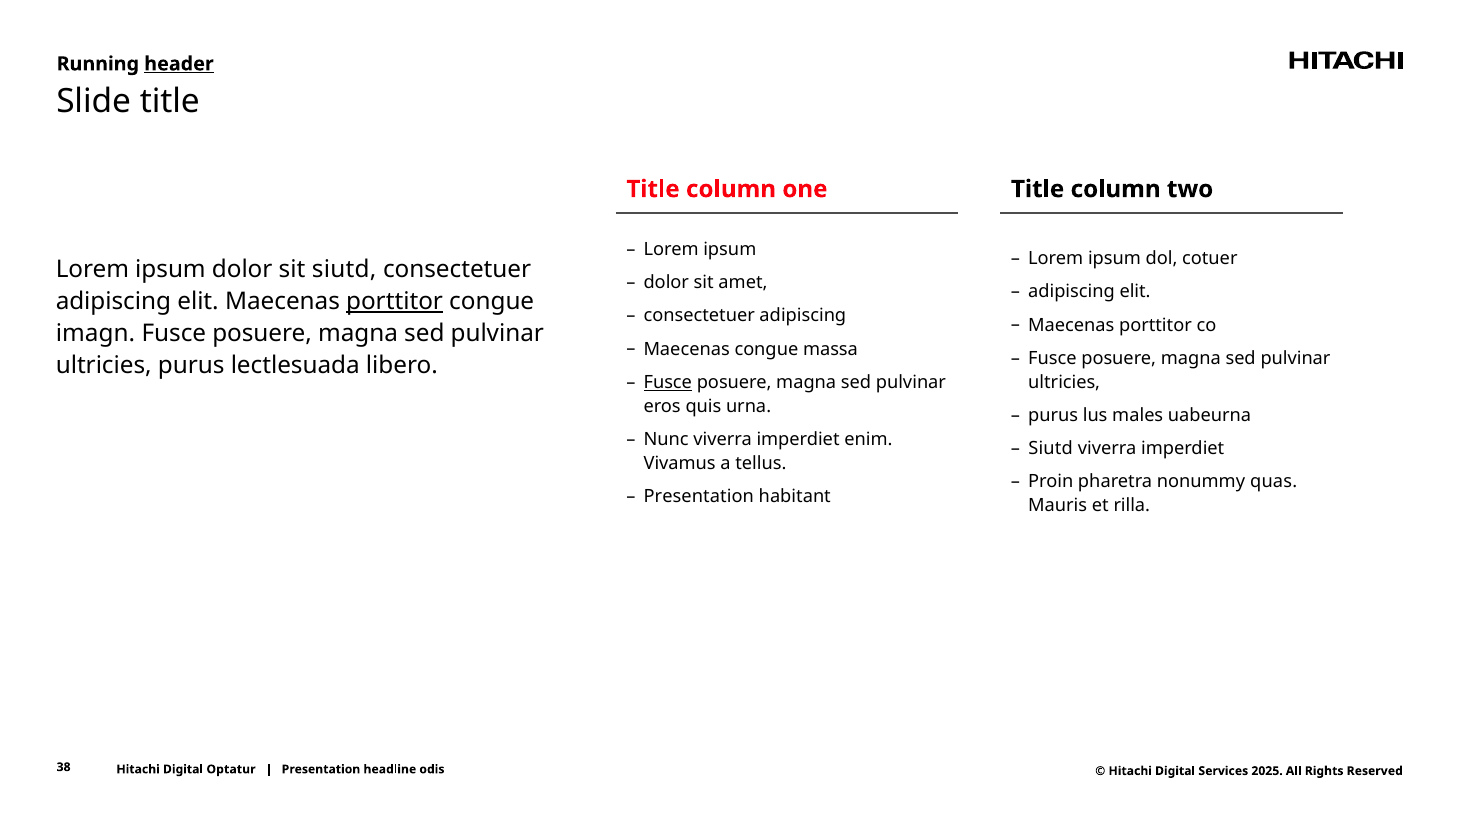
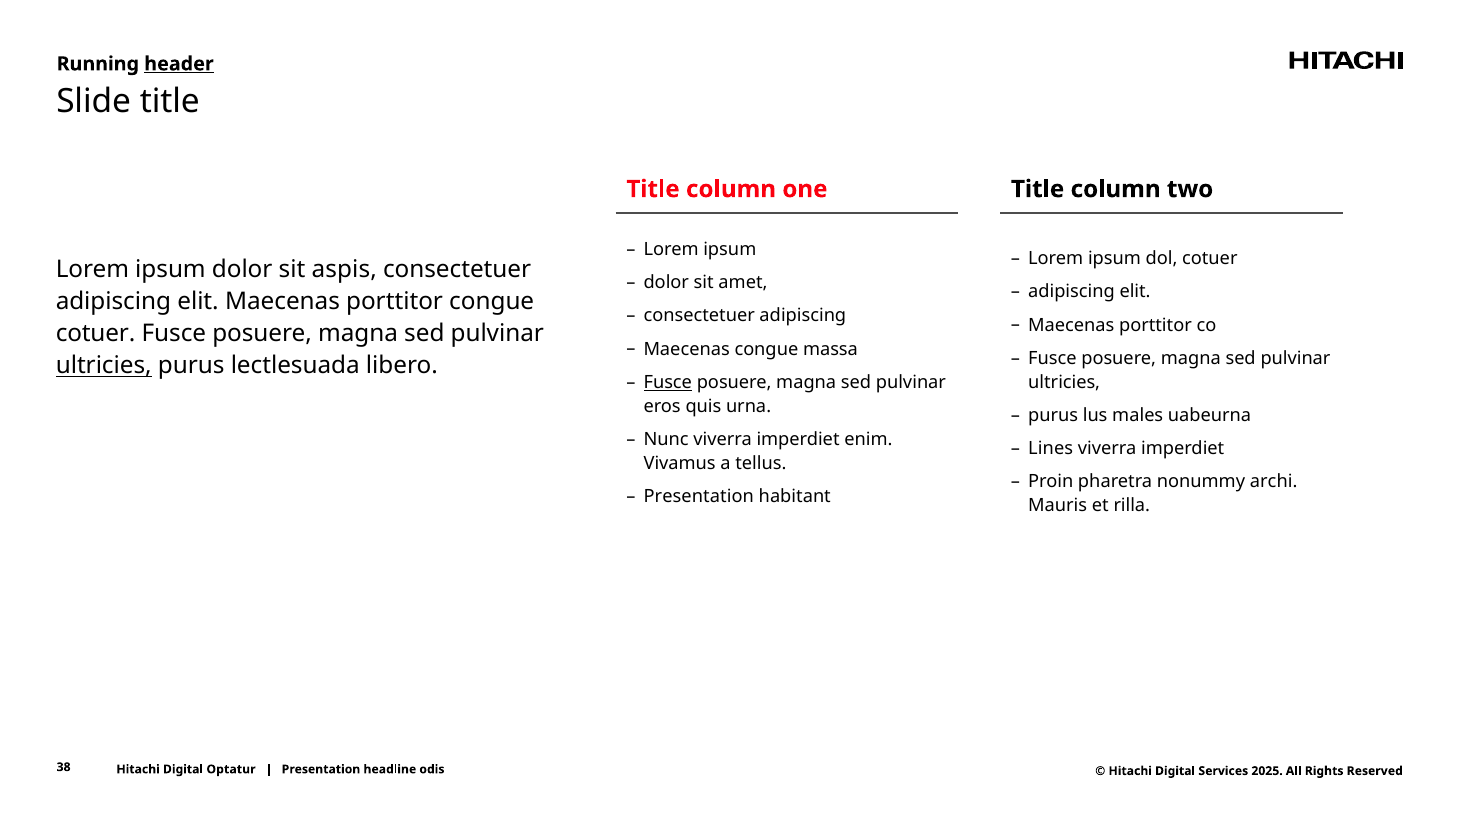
sit siutd: siutd -> aspis (344, 270)
porttitor underline: present -> none (395, 302)
imagn: imagn -> cotuer (96, 334)
ultricies underline: none -> present (104, 366)
Siutd: Siutd -> Lines (1051, 449)
quas: quas -> archi (1274, 482)
